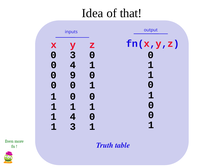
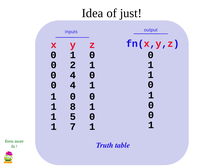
that: that -> just (131, 13)
3: 3 -> 1 (73, 55)
0 4: 4 -> 2 (73, 65)
9: 9 -> 4 (73, 75)
0: 0 -> 4 (73, 85)
1: 1 -> 8 (73, 106)
1 4: 4 -> 5 (73, 116)
1 3: 3 -> 7 (73, 126)
